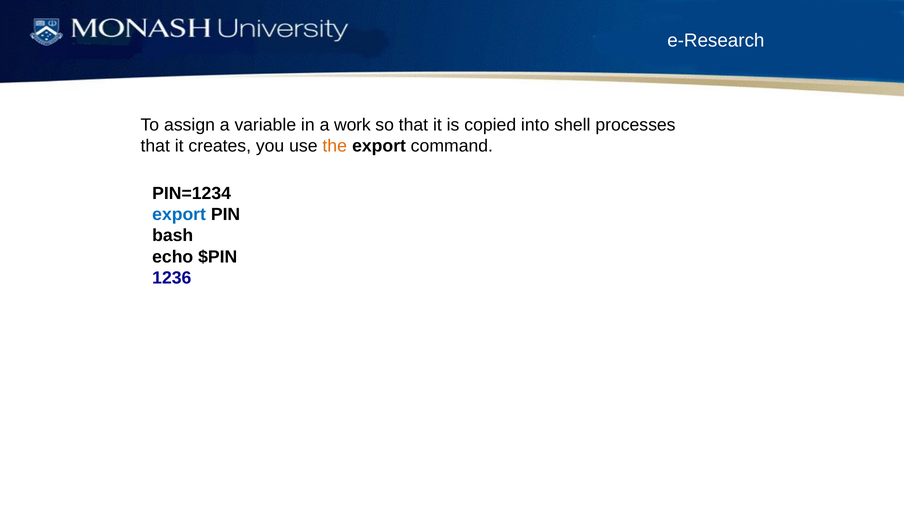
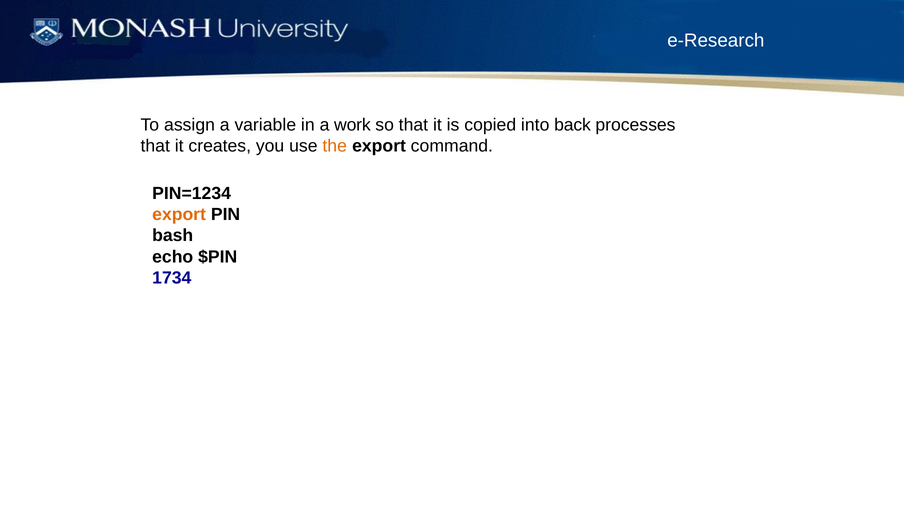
shell: shell -> back (573, 125)
export colour: blue -> orange (179, 215)
1236: 1236 -> 1734 (172, 278)
